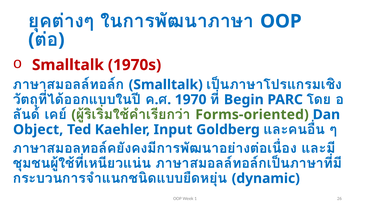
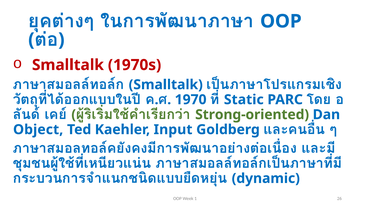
Begin: Begin -> Static (244, 100)
Forms-oriented: Forms-oriented -> Strong-oriented (252, 115)
